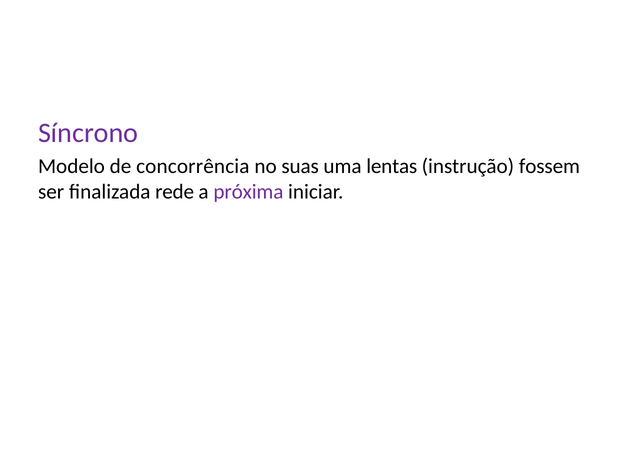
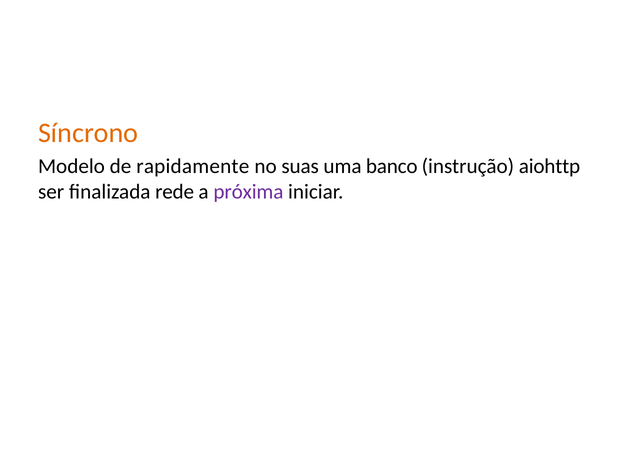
Síncrono colour: purple -> orange (88, 133)
concorrência: concorrência -> rapidamente (193, 167)
lentas: lentas -> banco (392, 167)
fossem: fossem -> aiohttp (549, 167)
